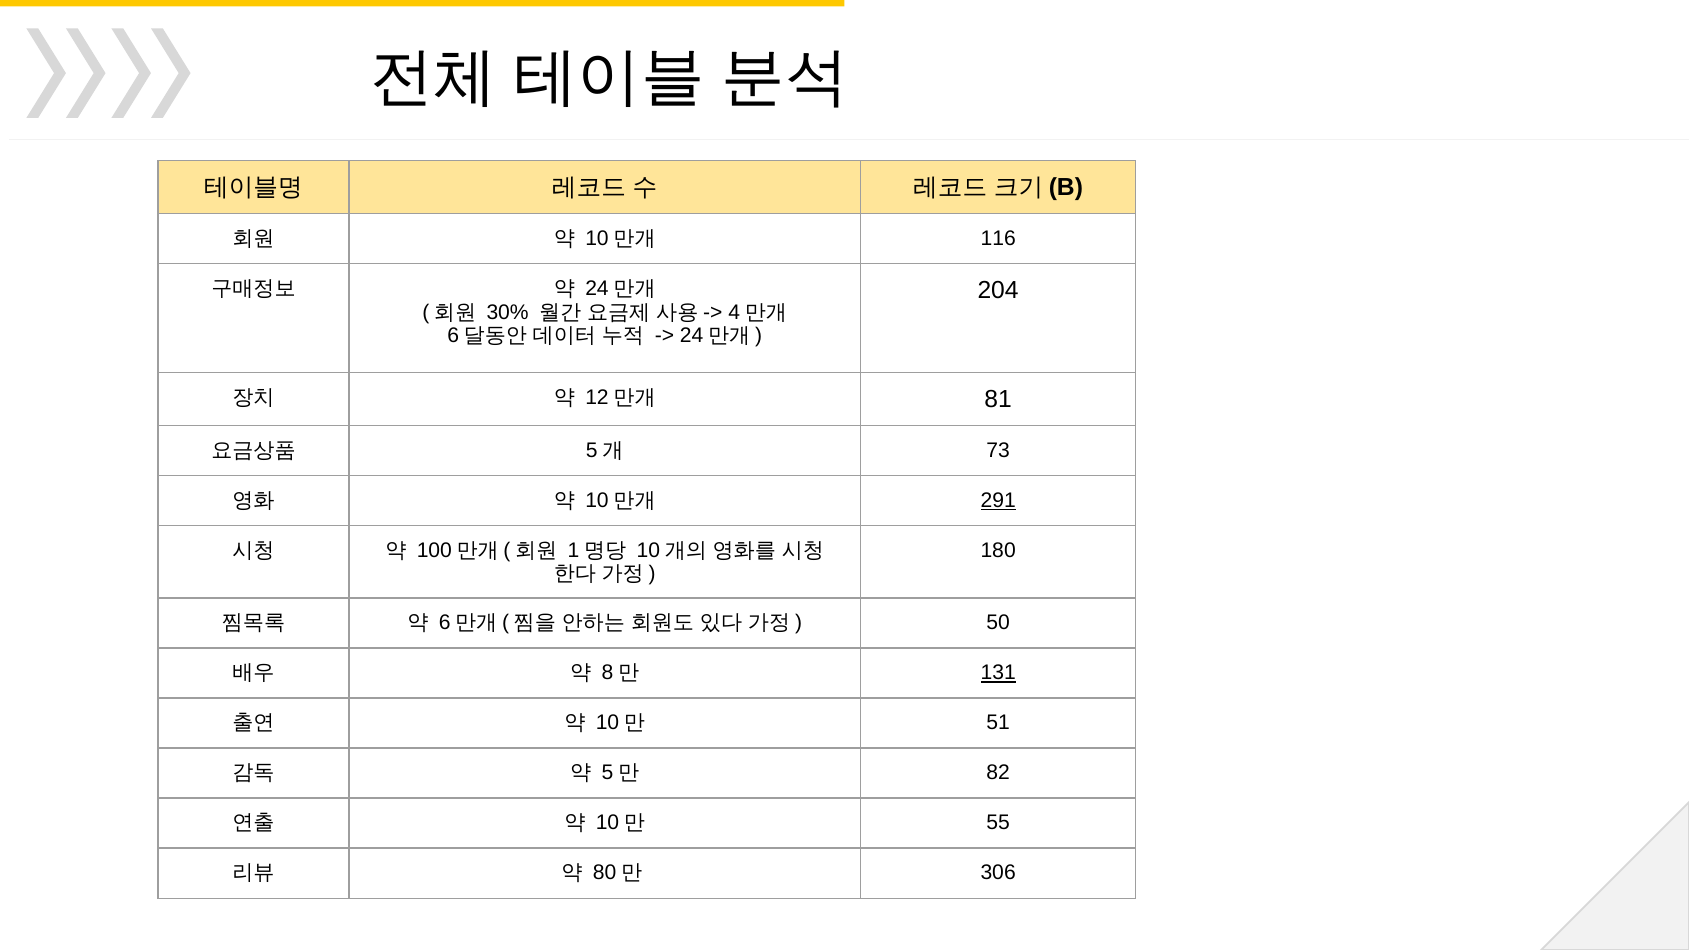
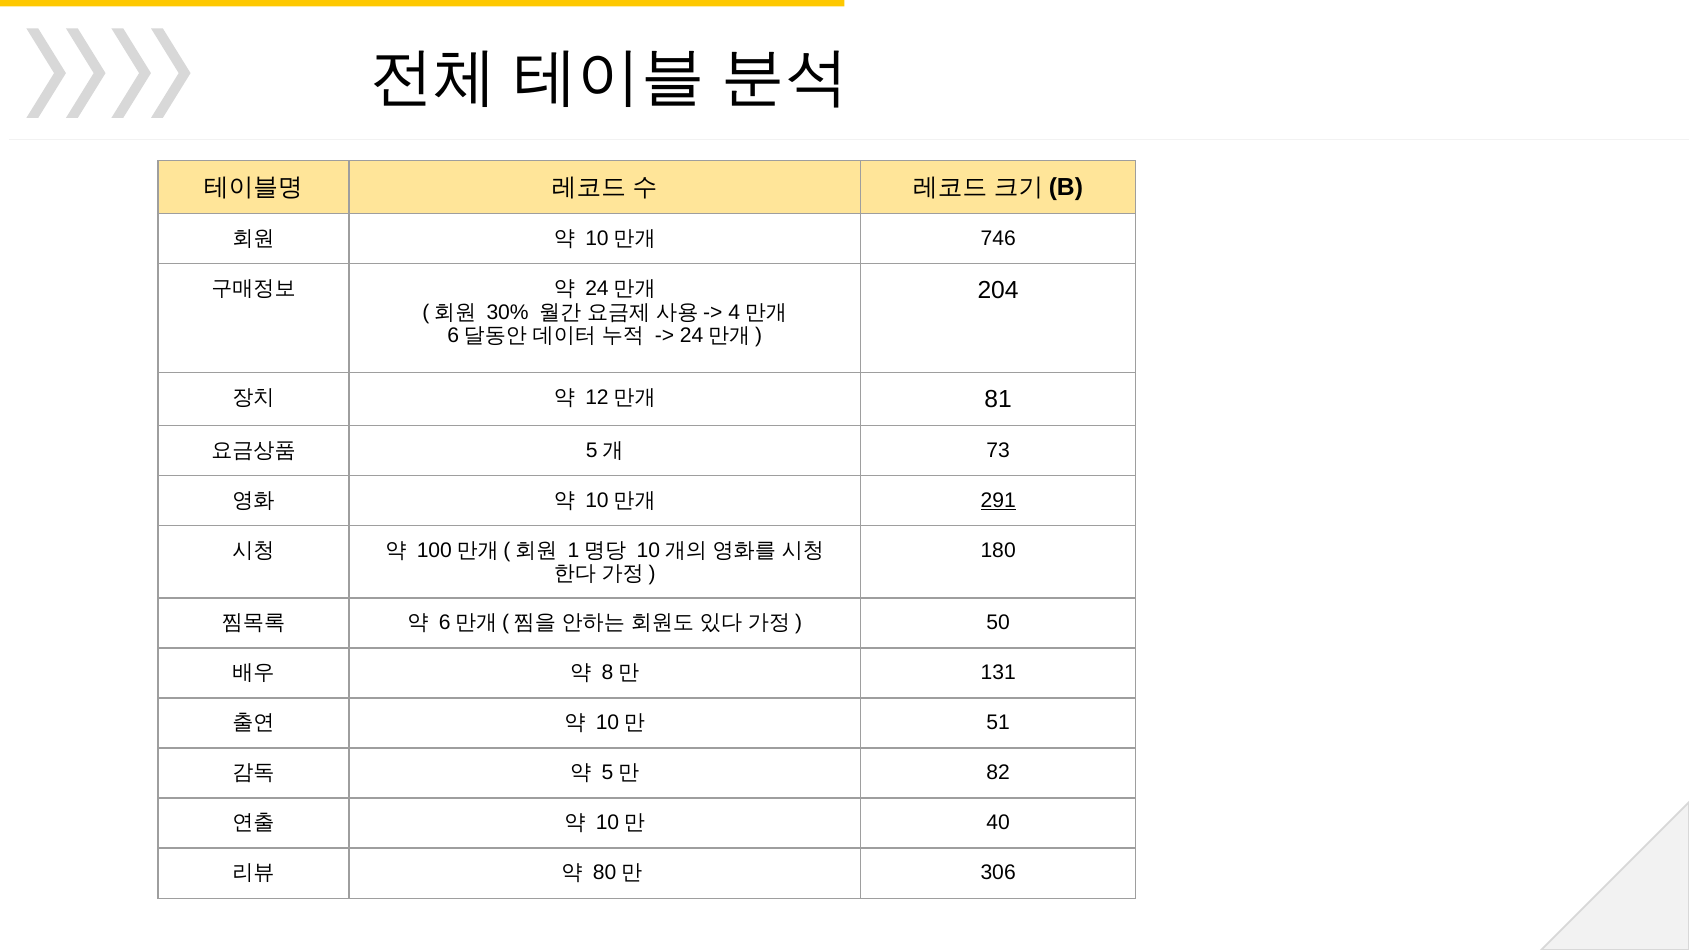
116: 116 -> 746 (998, 239)
131 underline: present -> none (998, 673)
55: 55 -> 40 (998, 823)
